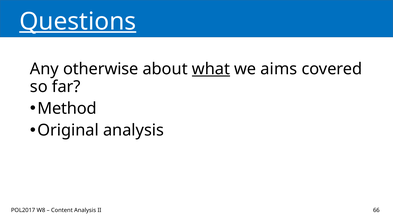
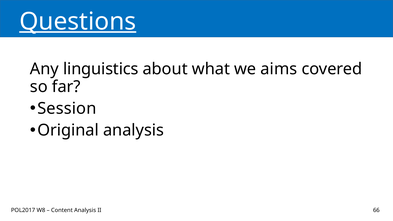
otherwise: otherwise -> linguistics (101, 69)
what underline: present -> none (211, 69)
Method: Method -> Session (67, 108)
